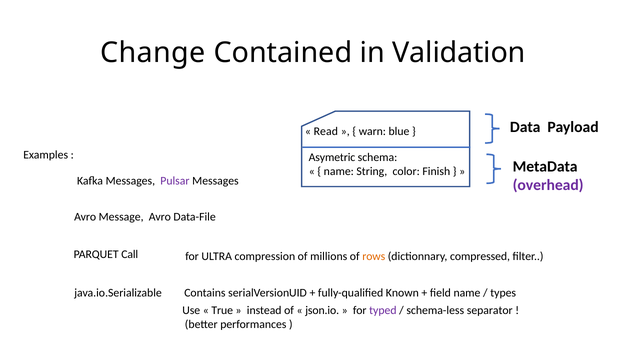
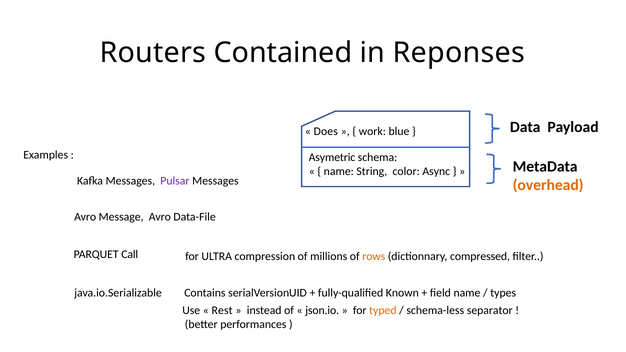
Change: Change -> Routers (153, 53)
Validation: Validation -> Reponses (459, 53)
Read: Read -> Does (326, 132)
warn: warn -> work (372, 132)
Finish: Finish -> Async (436, 172)
overhead colour: purple -> orange (548, 185)
True: True -> Rest (222, 310)
typed colour: purple -> orange (383, 310)
